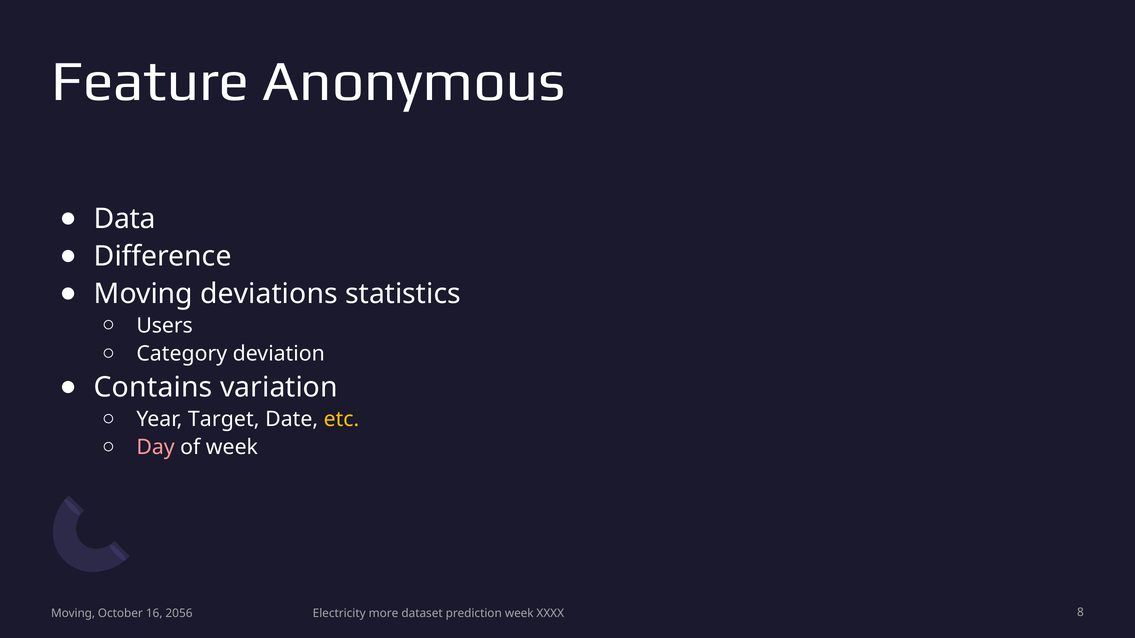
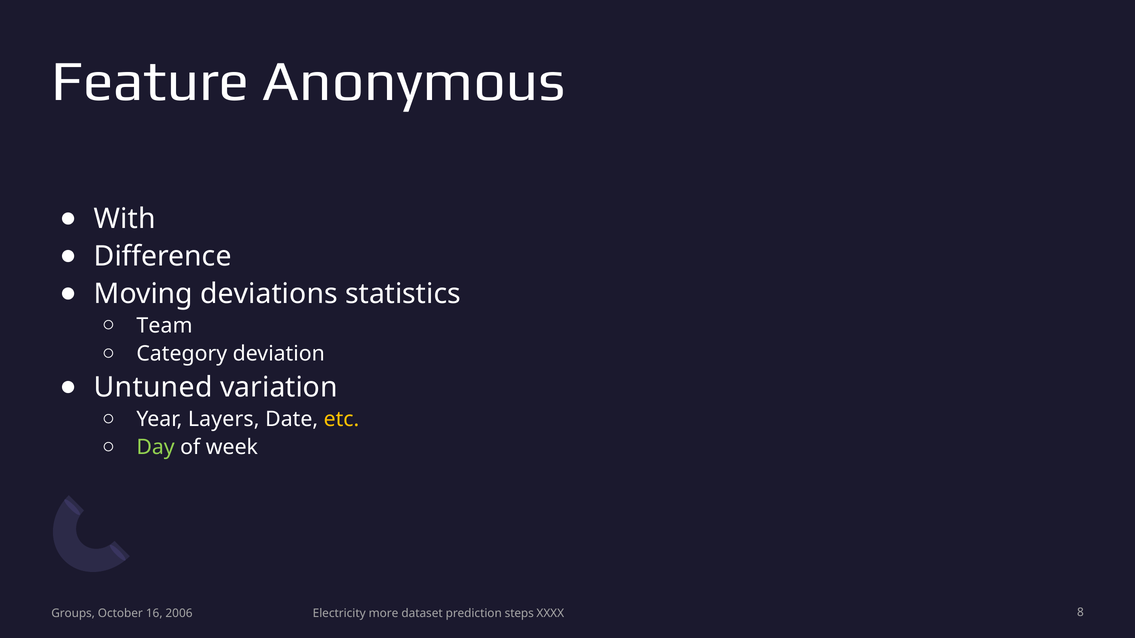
Data: Data -> With (125, 219)
Users: Users -> Team (164, 326)
Contains: Contains -> Untuned (153, 388)
Target: Target -> Layers (224, 419)
Day colour: pink -> light green (156, 448)
Moving: Moving -> Groups (73, 614)
2056: 2056 -> 2006 (179, 614)
prediction week: week -> steps (519, 614)
